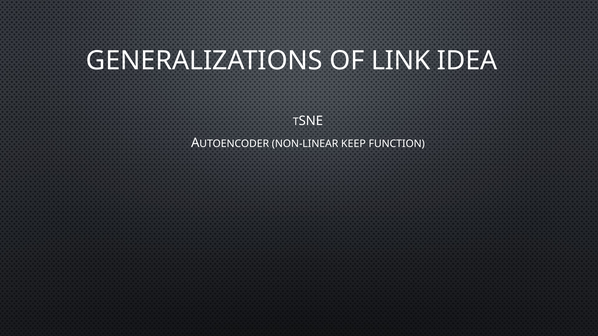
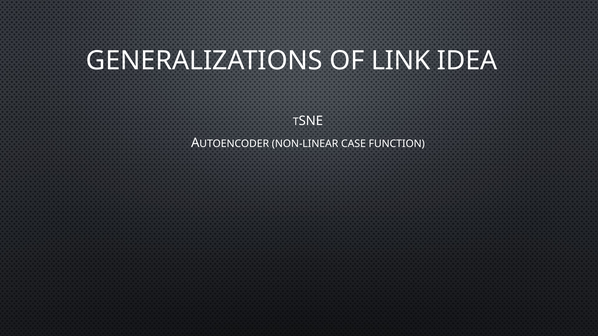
KEEP: KEEP -> CASE (353, 144)
